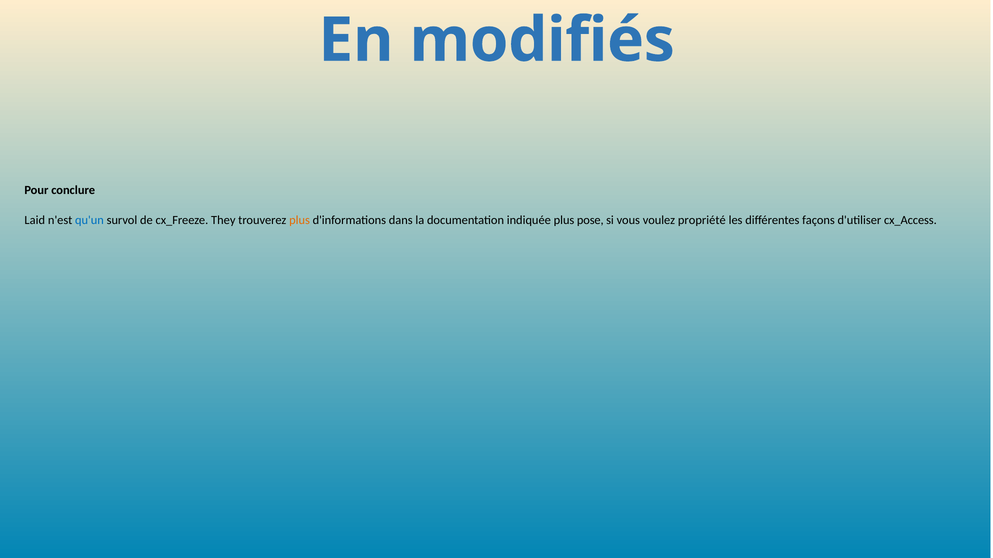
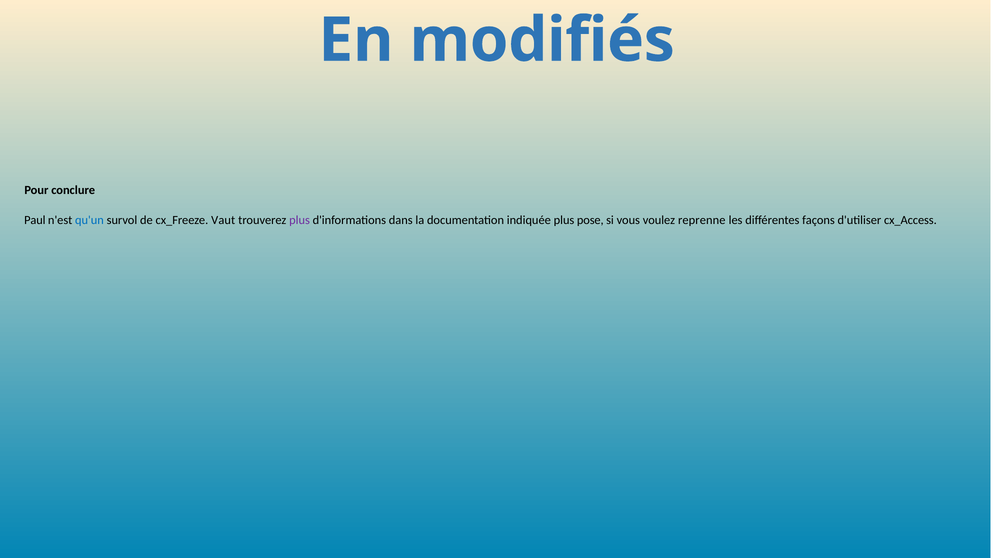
Laid: Laid -> Paul (35, 220)
They: They -> Vaut (223, 220)
plus colour: orange -> purple (300, 220)
propriété: propriété -> reprenne (702, 220)
